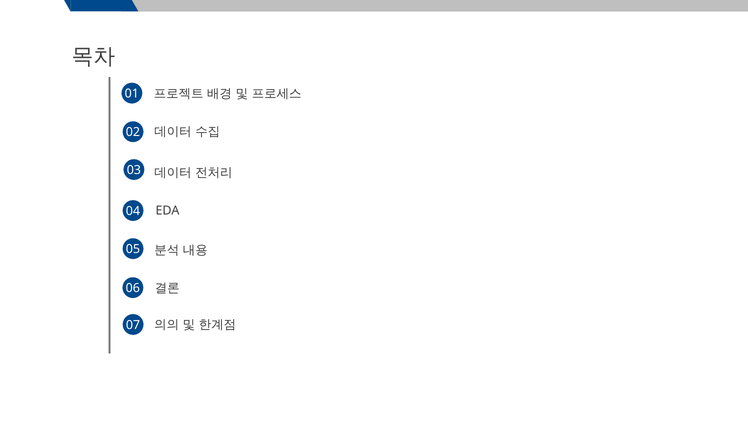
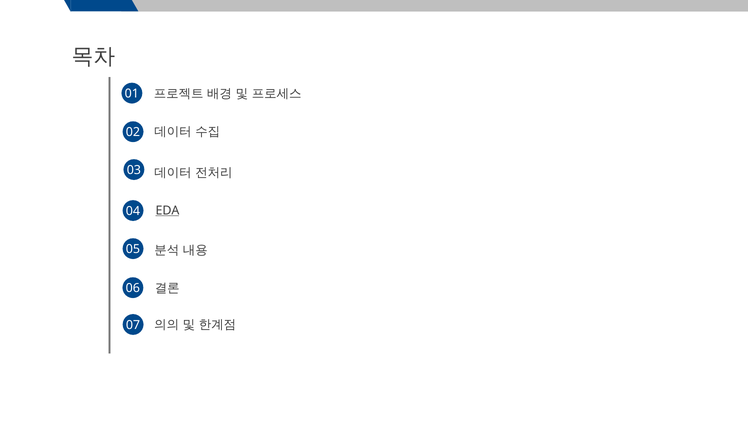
EDA underline: none -> present (167, 210)
